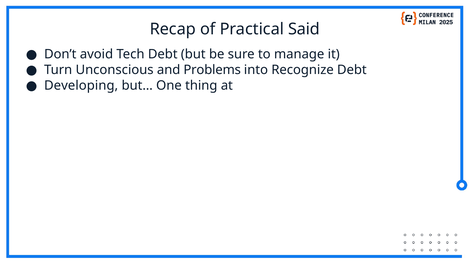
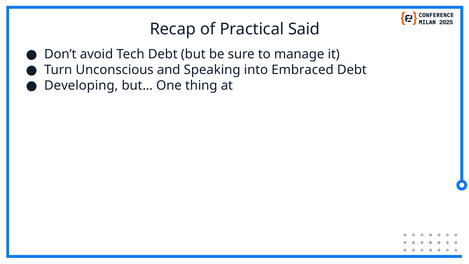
Problems: Problems -> Speaking (212, 70)
Recognize: Recognize -> Embraced (302, 70)
